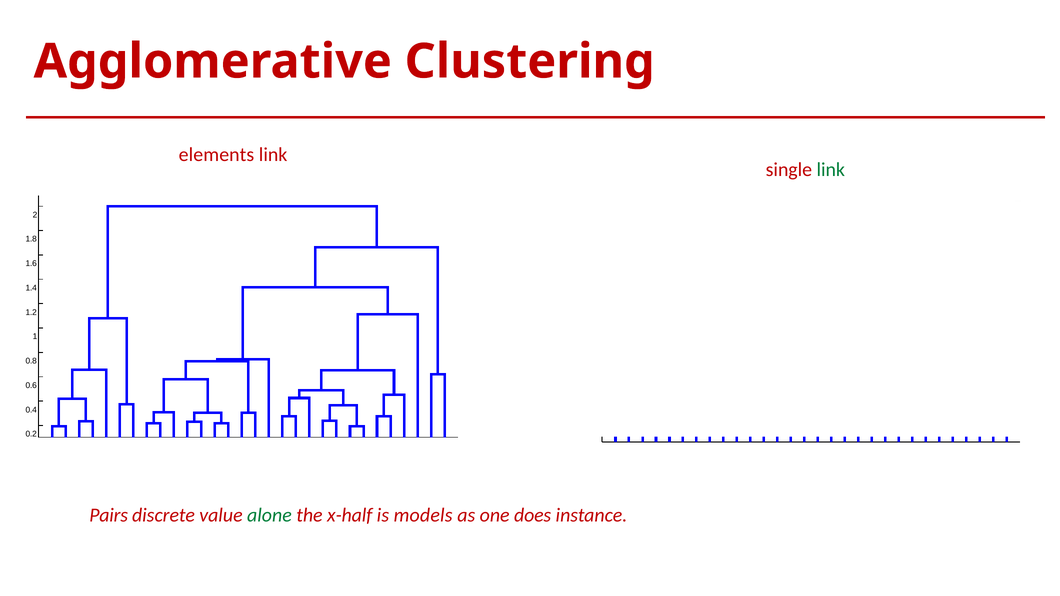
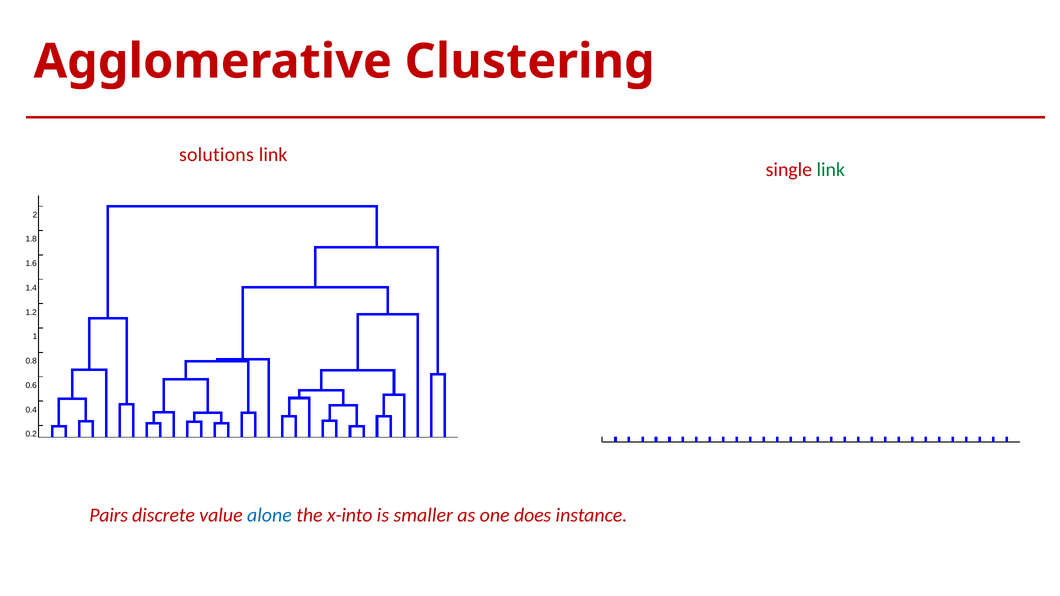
elements: elements -> solutions (216, 155)
alone colour: green -> blue (269, 516)
x-half: x-half -> x-into (350, 516)
models: models -> smaller (423, 516)
